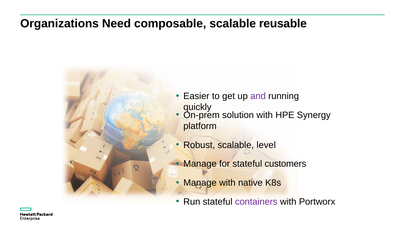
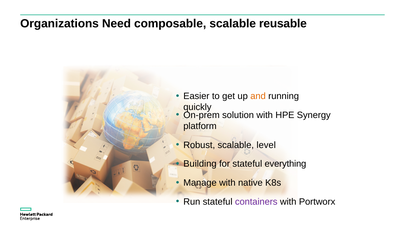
and colour: purple -> orange (258, 96)
Manage: Manage -> Building (200, 164)
customers: customers -> everything (285, 164)
